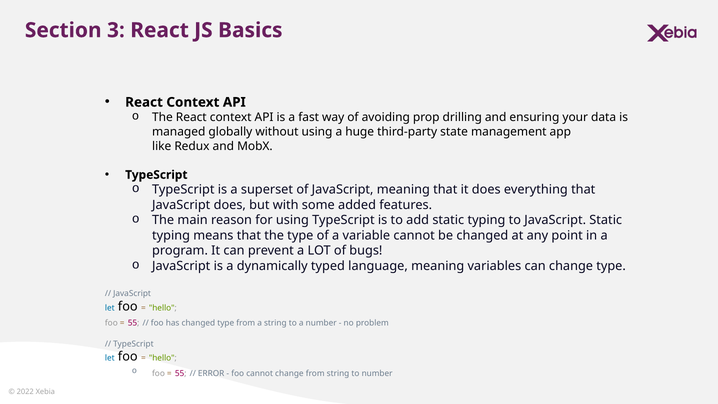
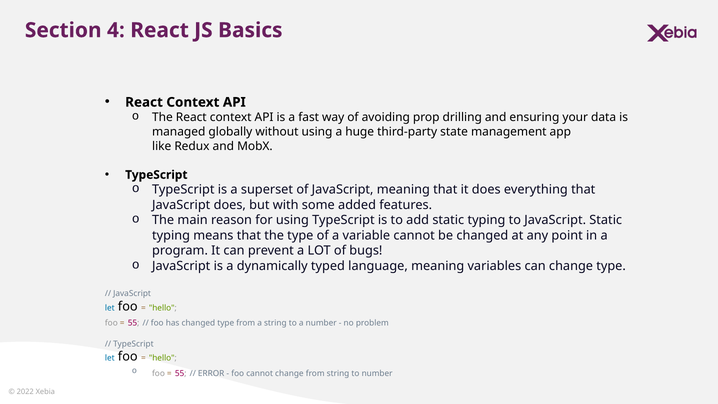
3: 3 -> 4 (116, 30)
